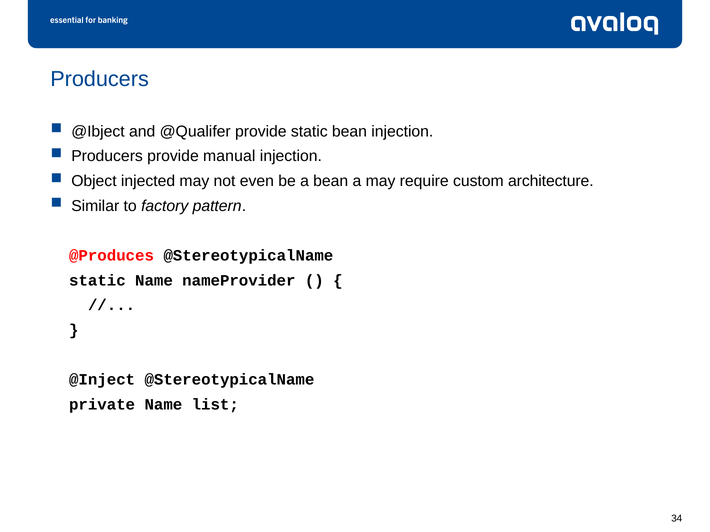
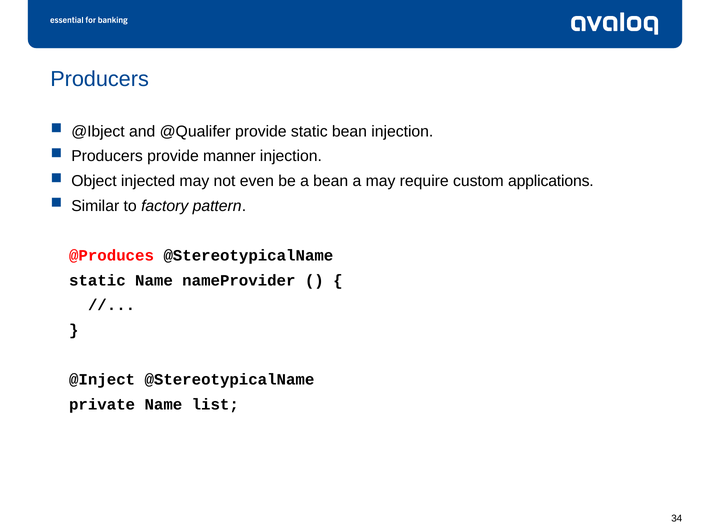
manual: manual -> manner (229, 156)
architecture: architecture -> applications (551, 181)
